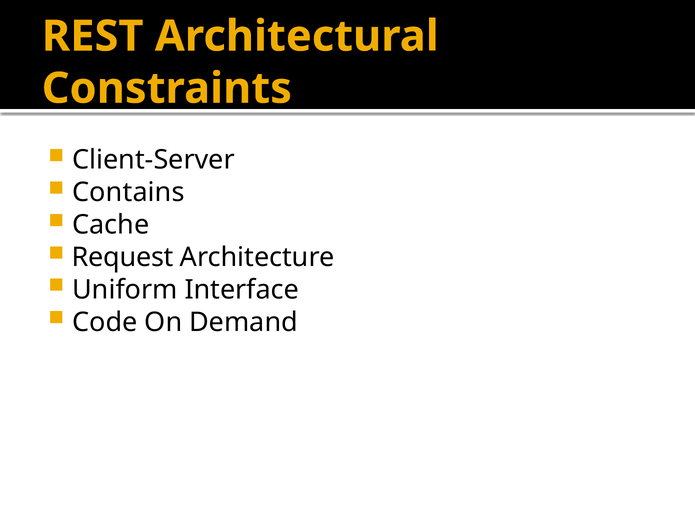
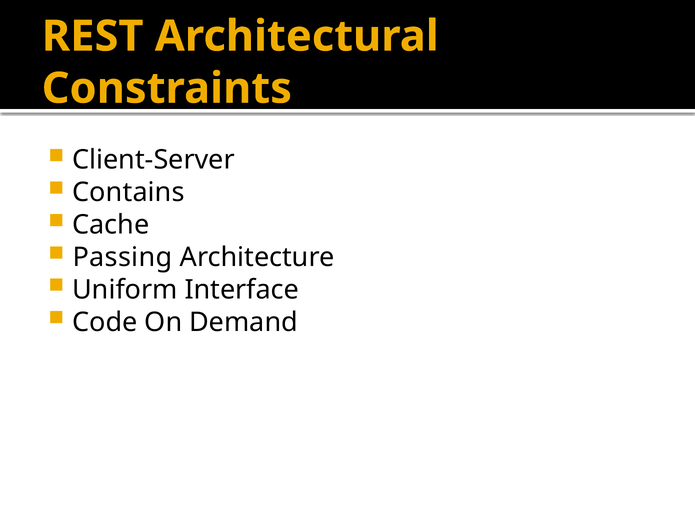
Request: Request -> Passing (122, 257)
